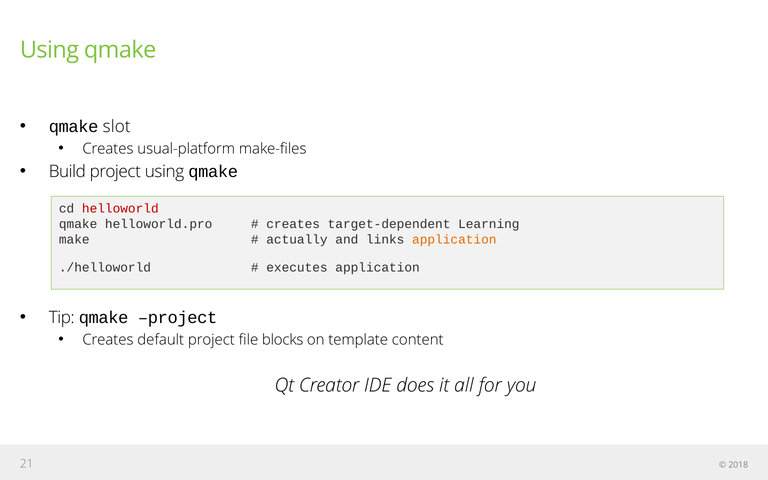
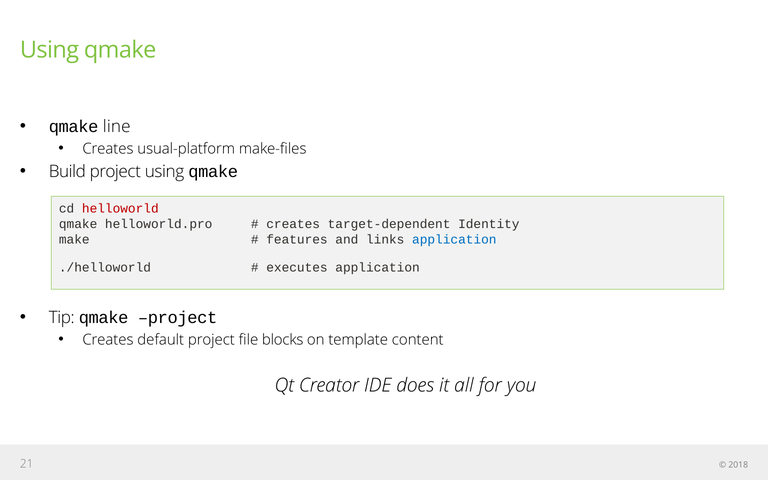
slot: slot -> line (117, 127)
Learning: Learning -> Identity (489, 224)
actually: actually -> features (297, 239)
application colour: orange -> blue (454, 239)
